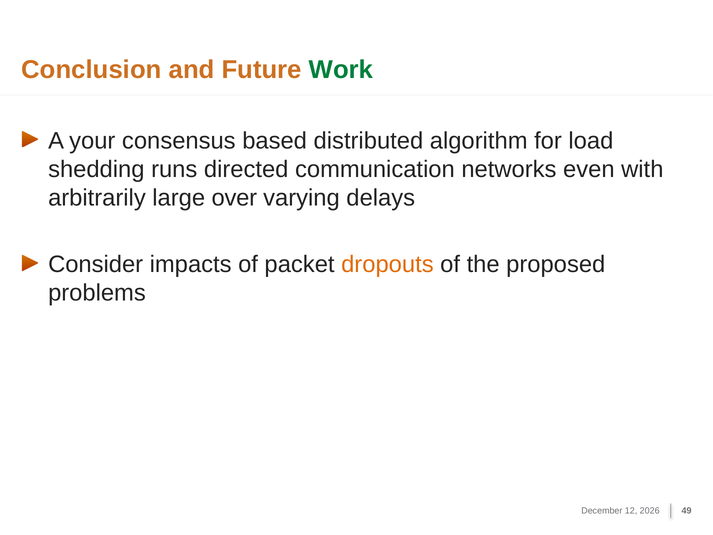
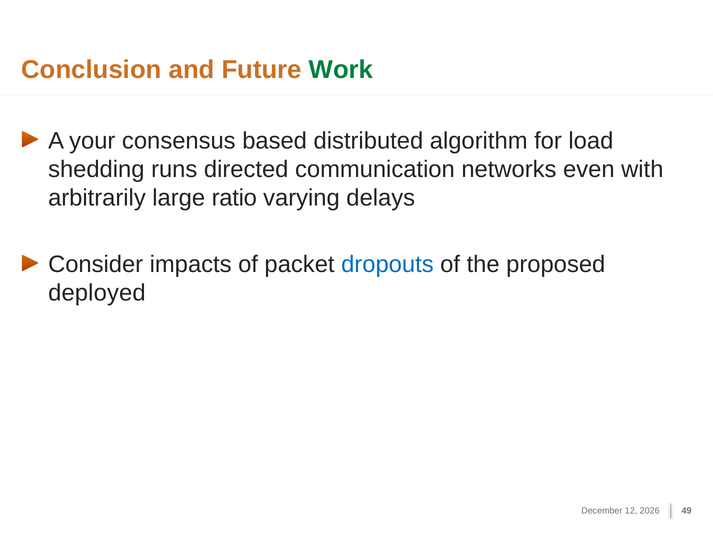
over: over -> ratio (234, 198)
dropouts colour: orange -> blue (387, 264)
problems: problems -> deployed (97, 293)
